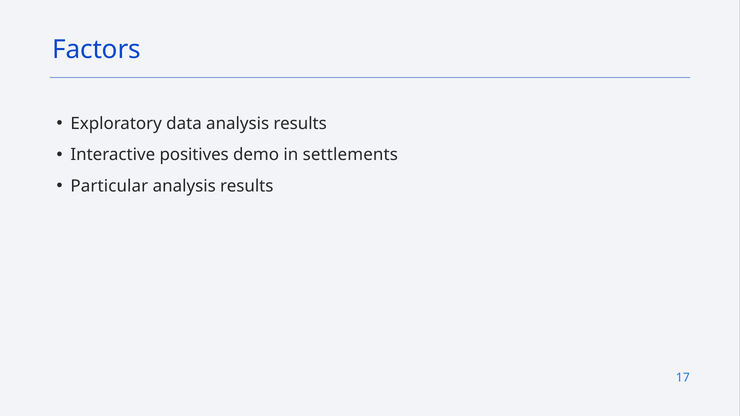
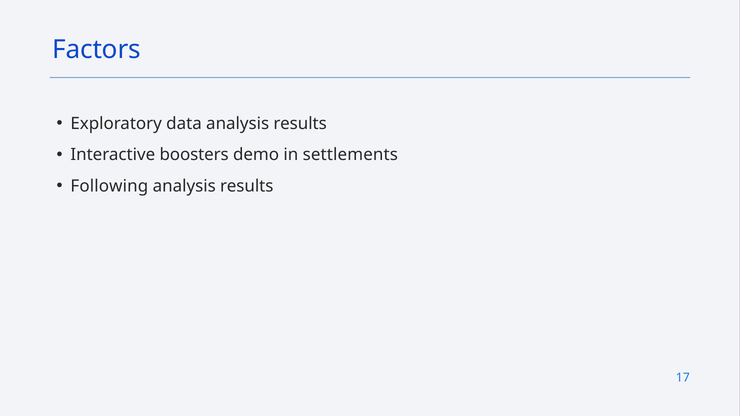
positives: positives -> boosters (194, 155)
Particular: Particular -> Following (109, 186)
